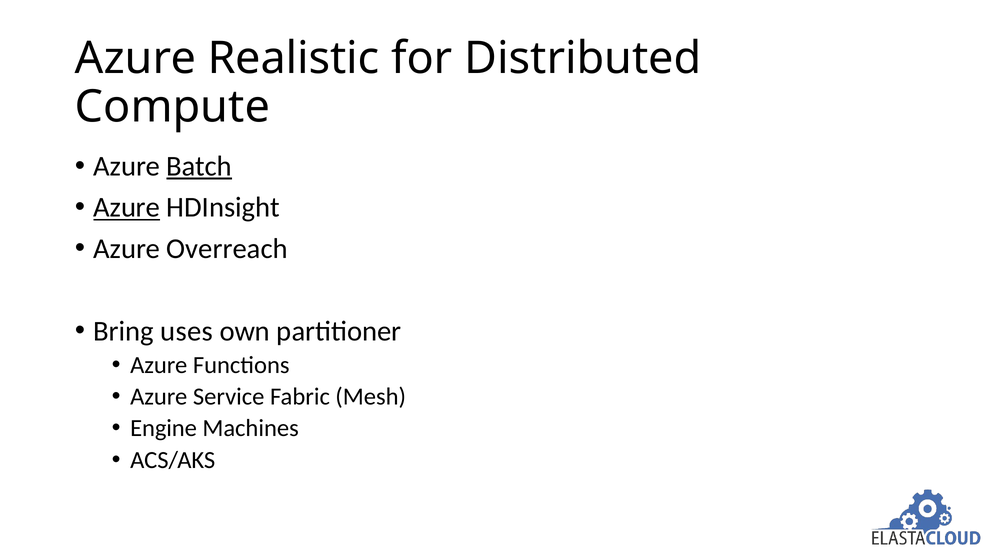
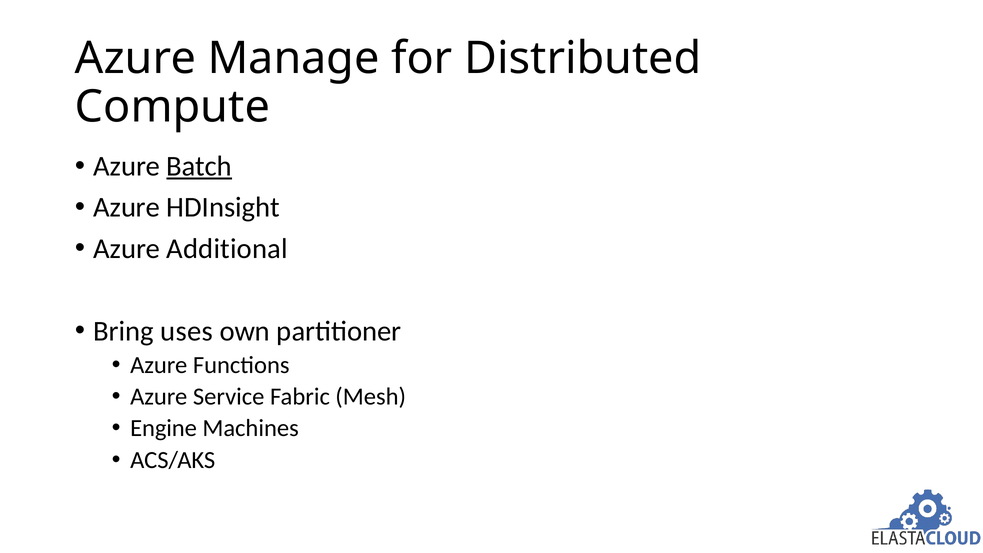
Realistic: Realistic -> Manage (294, 58)
Azure underline: present -> none (127, 207)
Overreach: Overreach -> Additional (227, 249)
